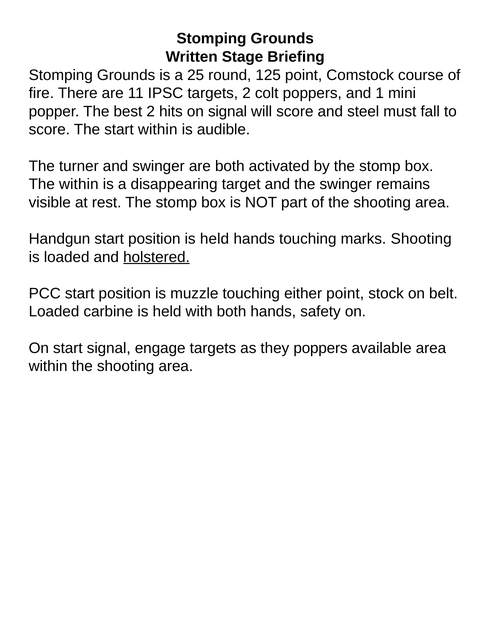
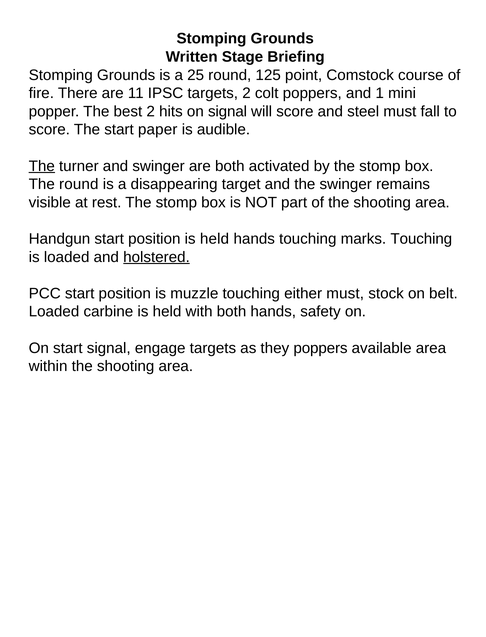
start within: within -> paper (158, 130)
The underline: none -> present (42, 166)
The within: within -> round (79, 184)
marks Shooting: Shooting -> Touching (421, 239)
either point: point -> must (345, 294)
